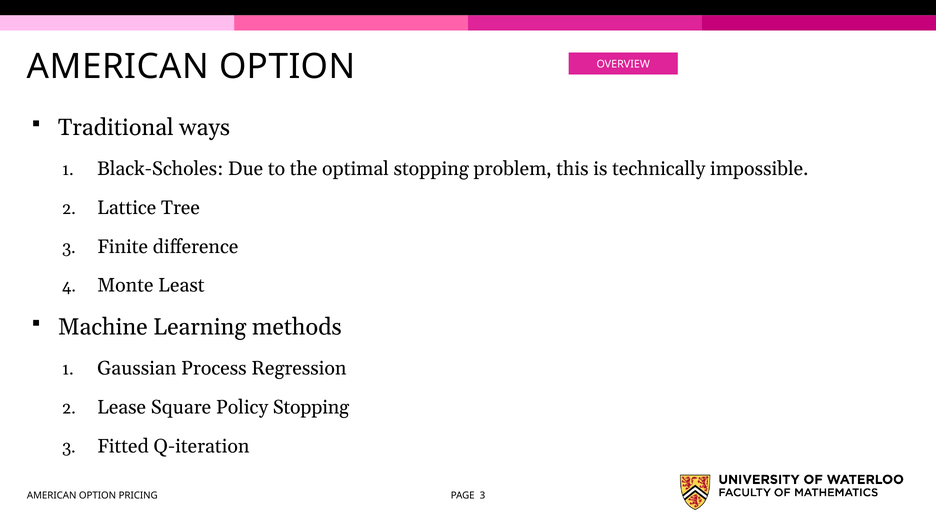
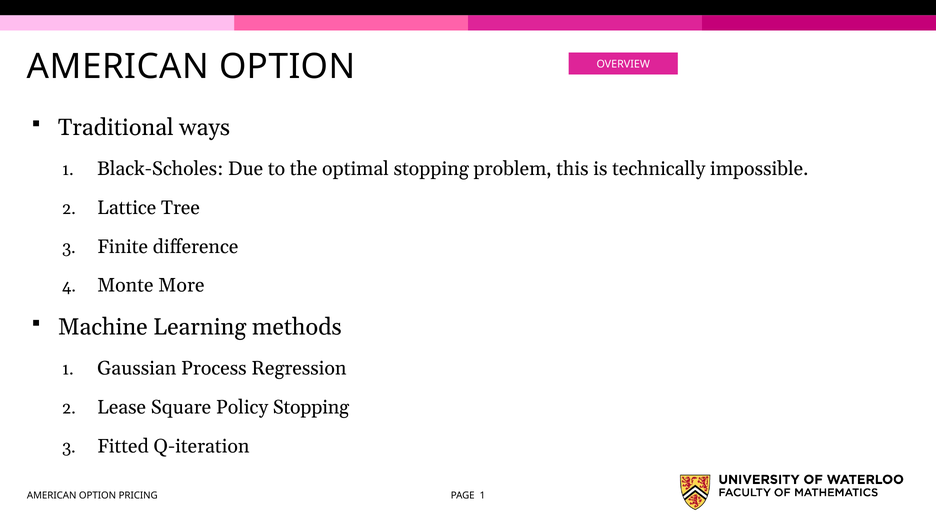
Least: Least -> More (181, 286)
PAGE 3: 3 -> 1 (482, 496)
